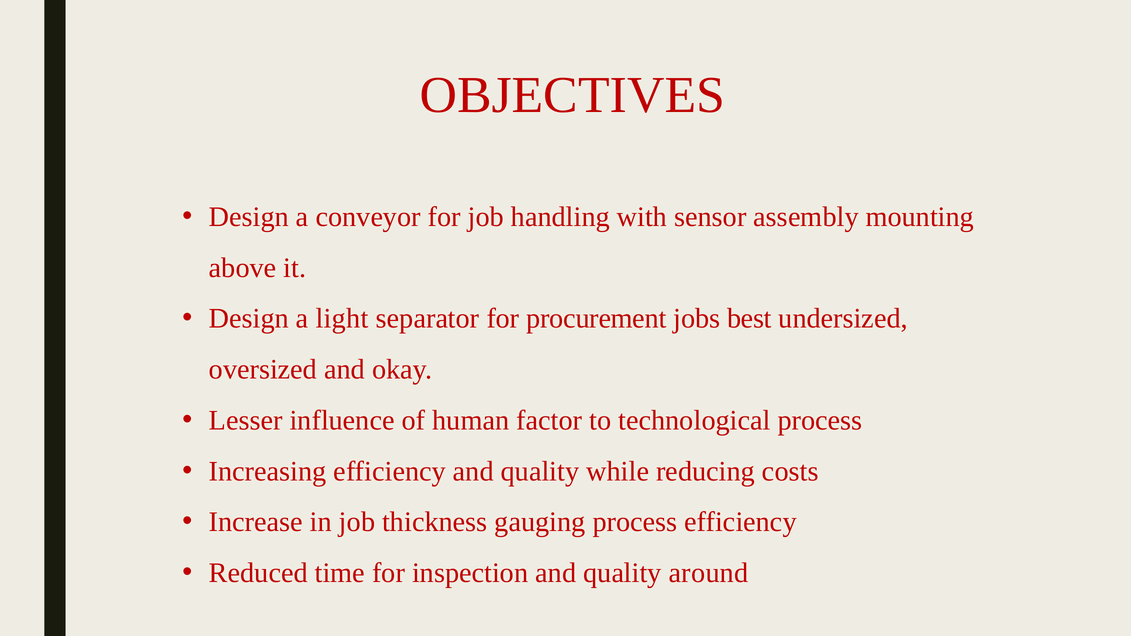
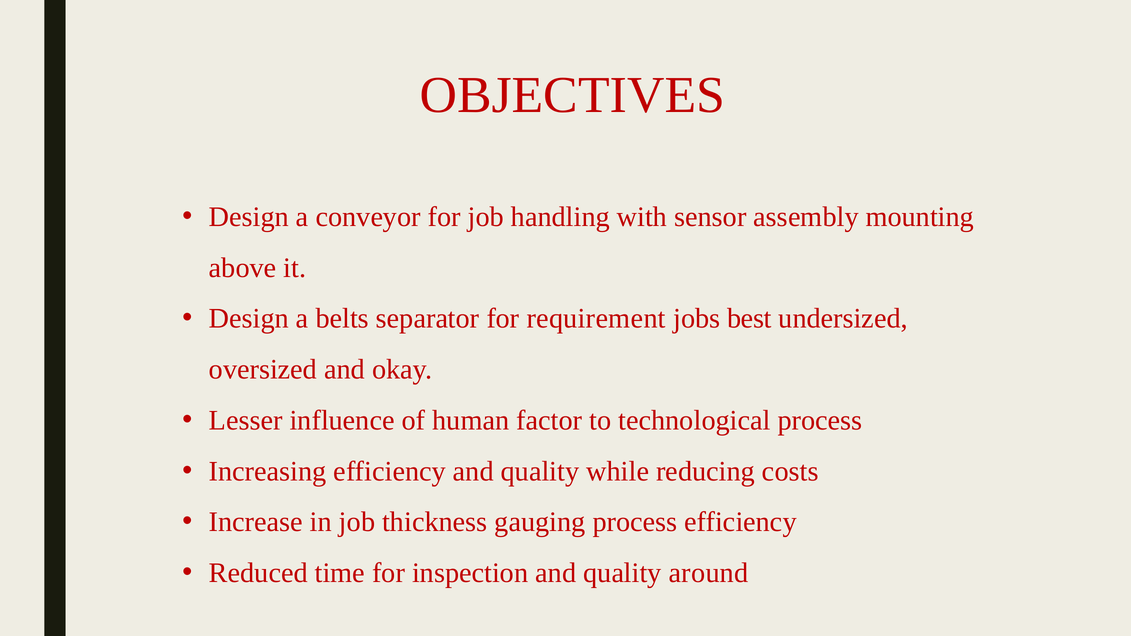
light: light -> belts (342, 319)
procurement: procurement -> requirement (596, 319)
